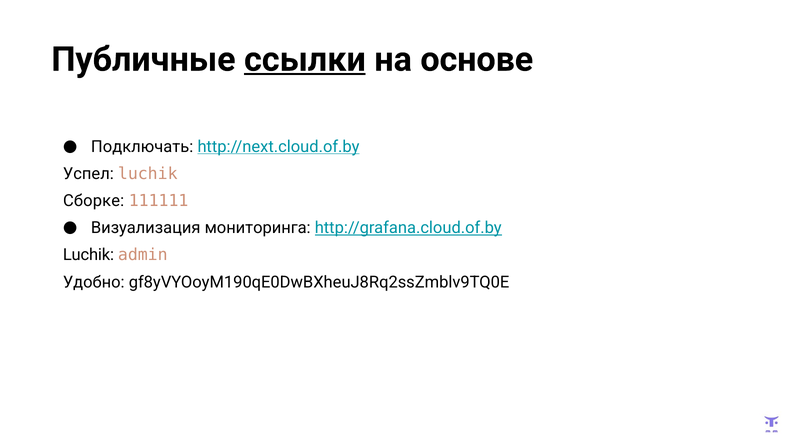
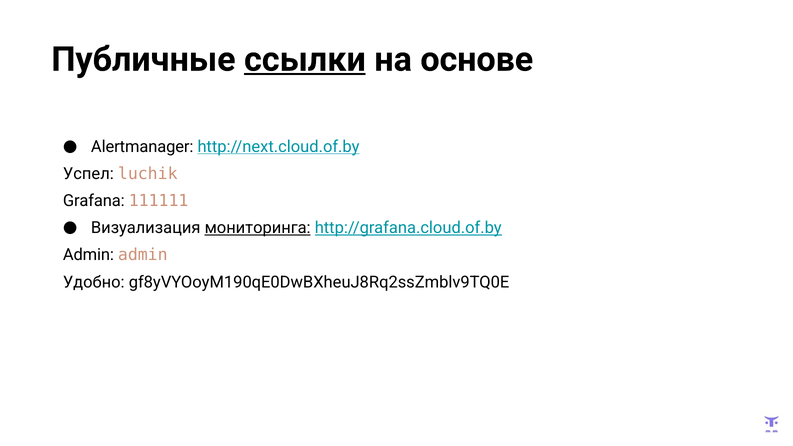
Подключать: Подключать -> Alertmanager (142, 147)
Сборке: Сборке -> Grafana (94, 201)
мониторинга underline: none -> present (258, 228)
Luchik: Luchik -> Admin (88, 255)
